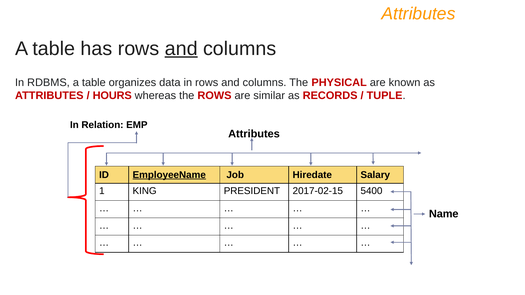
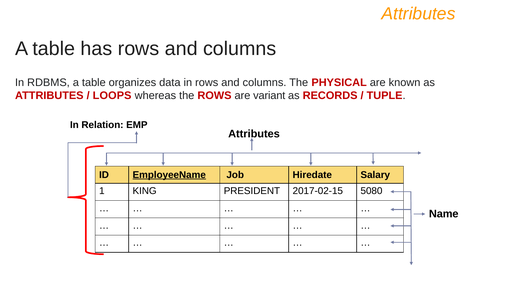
and underline: present -> none (181, 49)
HOURS: HOURS -> LOOPS (112, 96)
similar: similar -> variant (269, 96)
5400: 5400 -> 5080 (371, 191)
